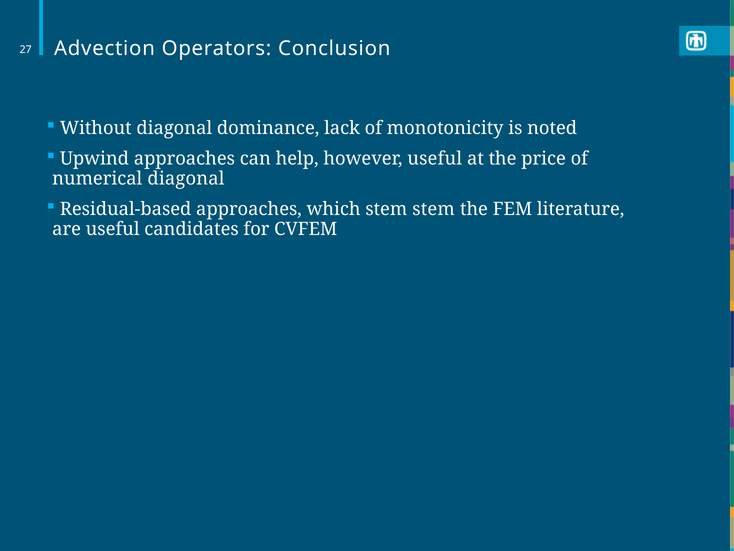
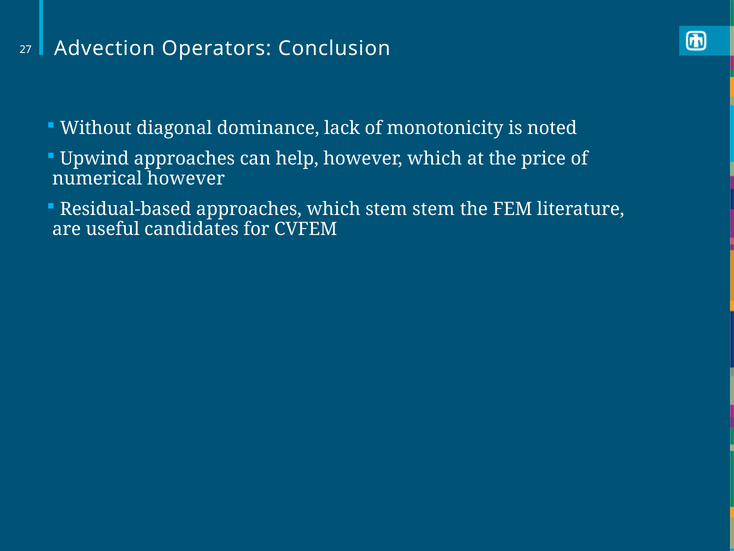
however useful: useful -> which (435, 159)
numerical diagonal: diagonal -> however (186, 179)
